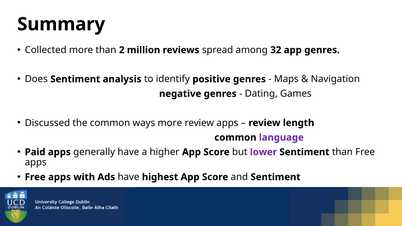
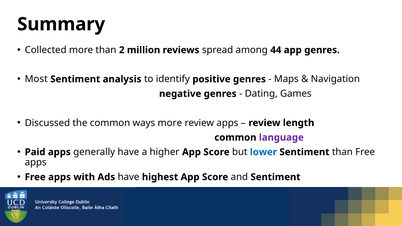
32: 32 -> 44 (276, 50)
Does: Does -> Most (36, 79)
lower colour: purple -> blue (263, 152)
